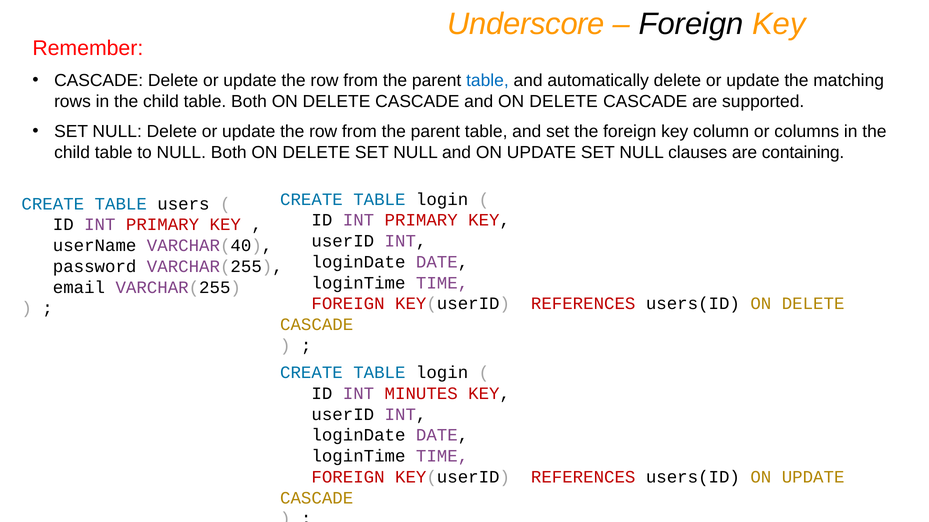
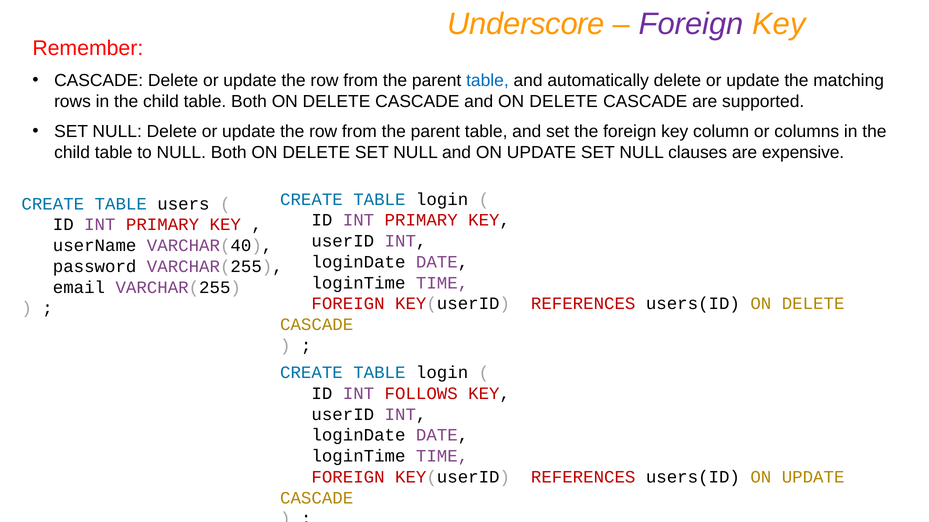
Foreign colour: black -> purple (691, 24)
containing: containing -> expensive (803, 153)
MINUTES: MINUTES -> FOLLOWS (421, 394)
